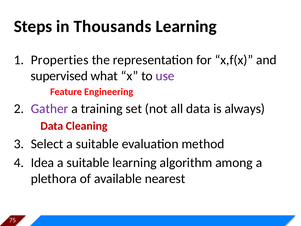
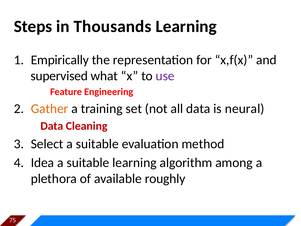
Properties: Properties -> Empirically (60, 60)
Gather colour: purple -> orange (50, 109)
always: always -> neural (245, 109)
nearest: nearest -> roughly (165, 179)
